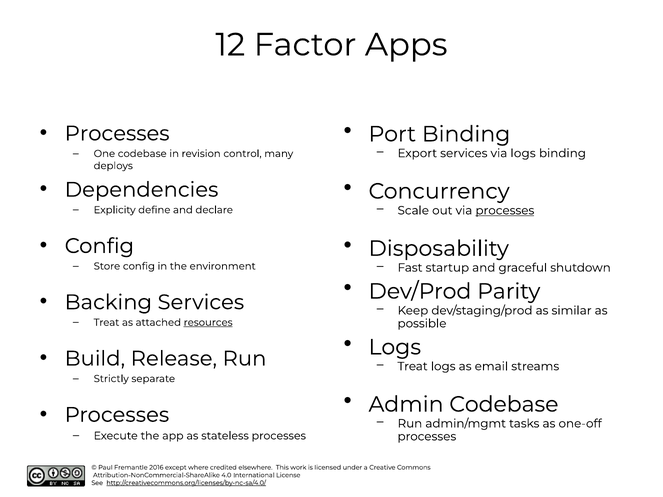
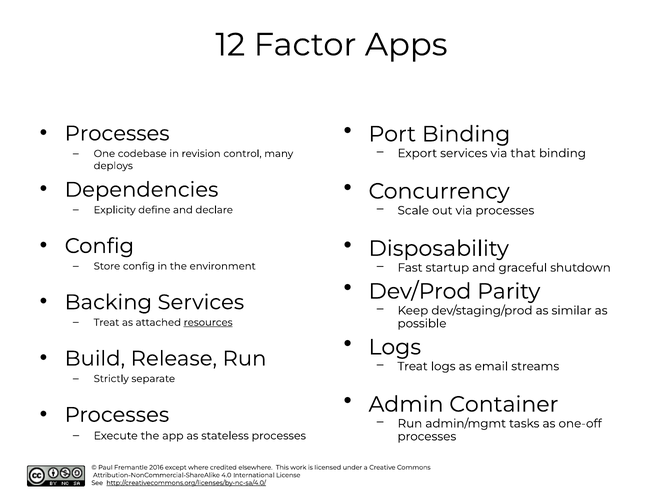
via logs: logs -> that (523, 153)
processes underline: present -> none (505, 211)
Codebase: Codebase -> Container (504, 405)
